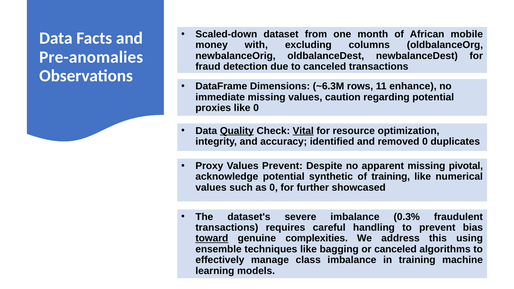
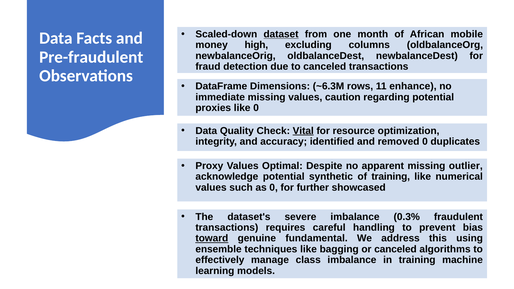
dataset underline: none -> present (281, 34)
with: with -> high (256, 45)
Pre-anomalies: Pre-anomalies -> Pre-fraudulent (91, 57)
Quality underline: present -> none (237, 131)
Values Prevent: Prevent -> Optimal (282, 166)
pivotal: pivotal -> outlier (466, 166)
complexities: complexities -> fundamental (317, 238)
